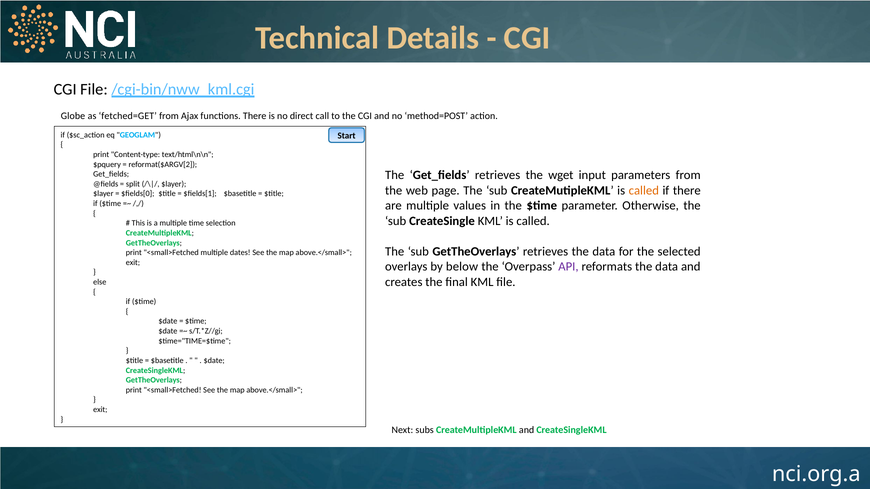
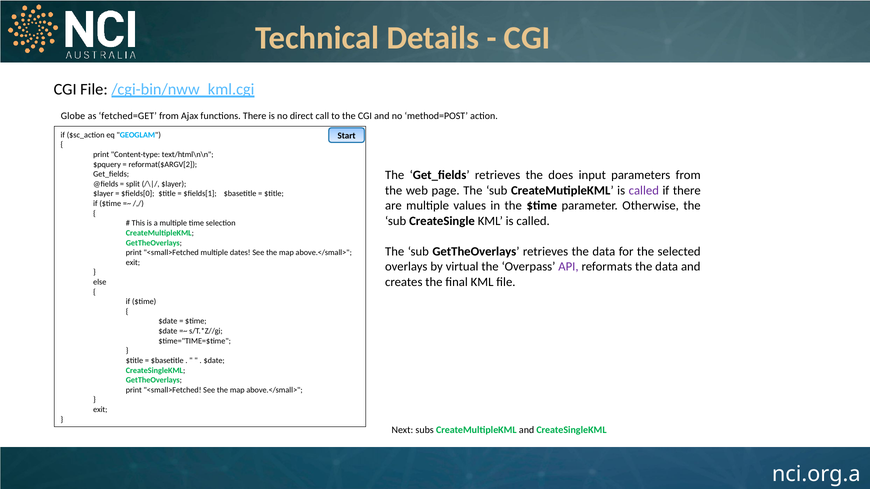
wget: wget -> does (561, 175)
called colour: orange -> purple (644, 191)
below: below -> virtual (462, 267)
